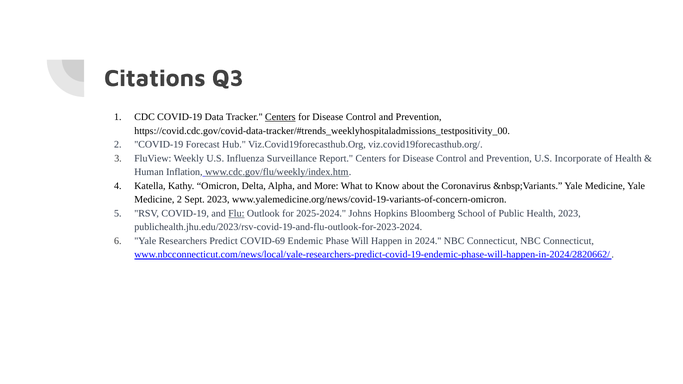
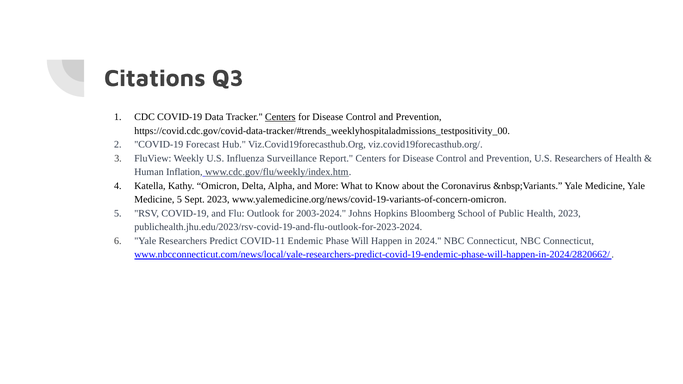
U.S Incorporate: Incorporate -> Researchers (578, 158)
Medicine 2: 2 -> 5 (179, 200)
Flu underline: present -> none (236, 213)
2025-2024: 2025-2024 -> 2003-2024 (321, 213)
COVID-69: COVID-69 -> COVID-11 (263, 241)
